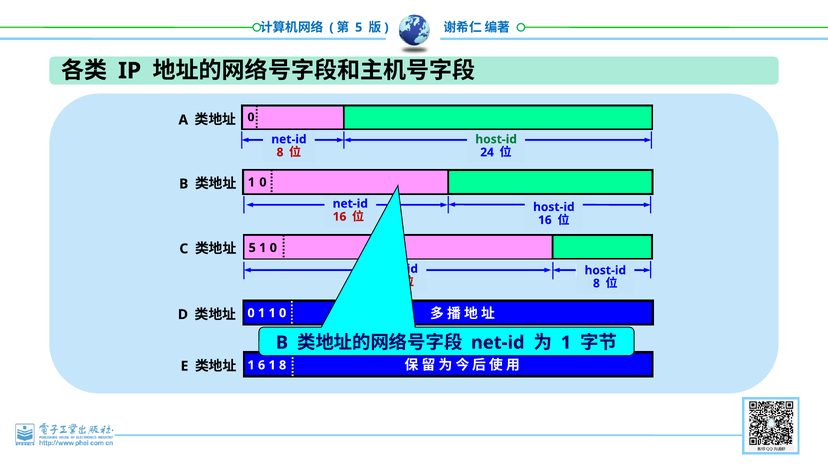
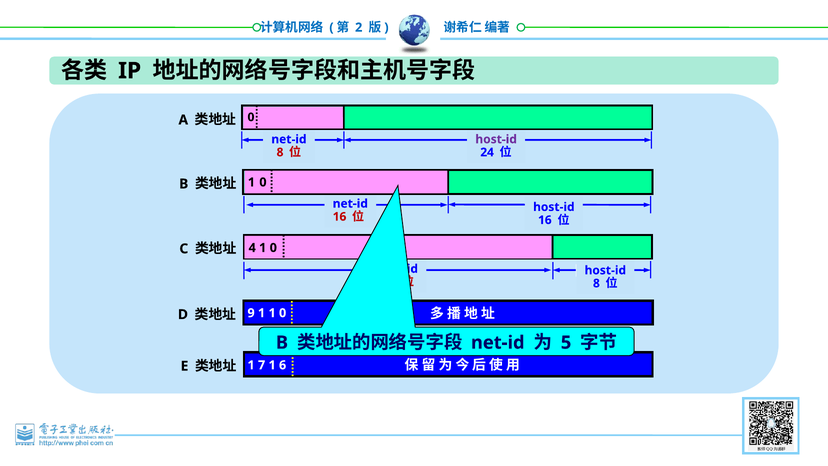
5: 5 -> 2 (359, 27)
host-id colour: green -> purple (496, 139)
5: 5 -> 4 (252, 248)
0: 0 -> 9 (251, 313)
1: 1 -> 5 (566, 342)
6: 6 -> 7 (262, 365)
1 8: 8 -> 6 (283, 365)
